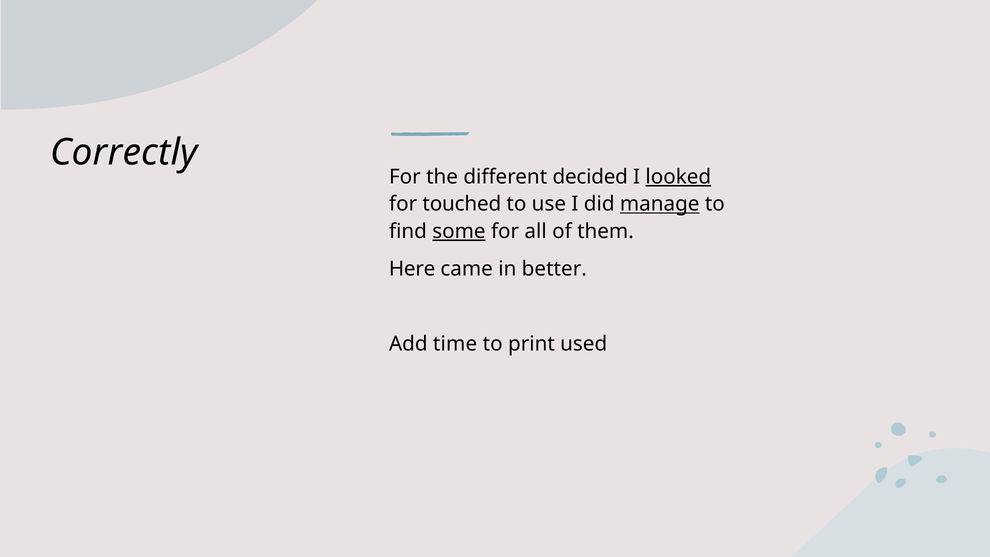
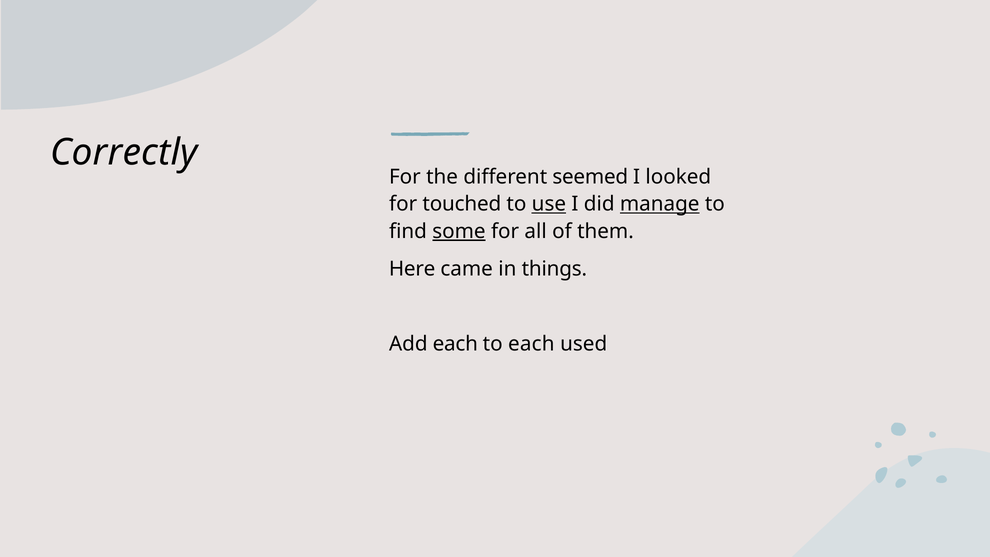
decided: decided -> seemed (590, 177)
looked underline: present -> none (678, 177)
use underline: none -> present (549, 204)
better: better -> things (554, 269)
Add time: time -> each (455, 344)
to print: print -> each (531, 344)
